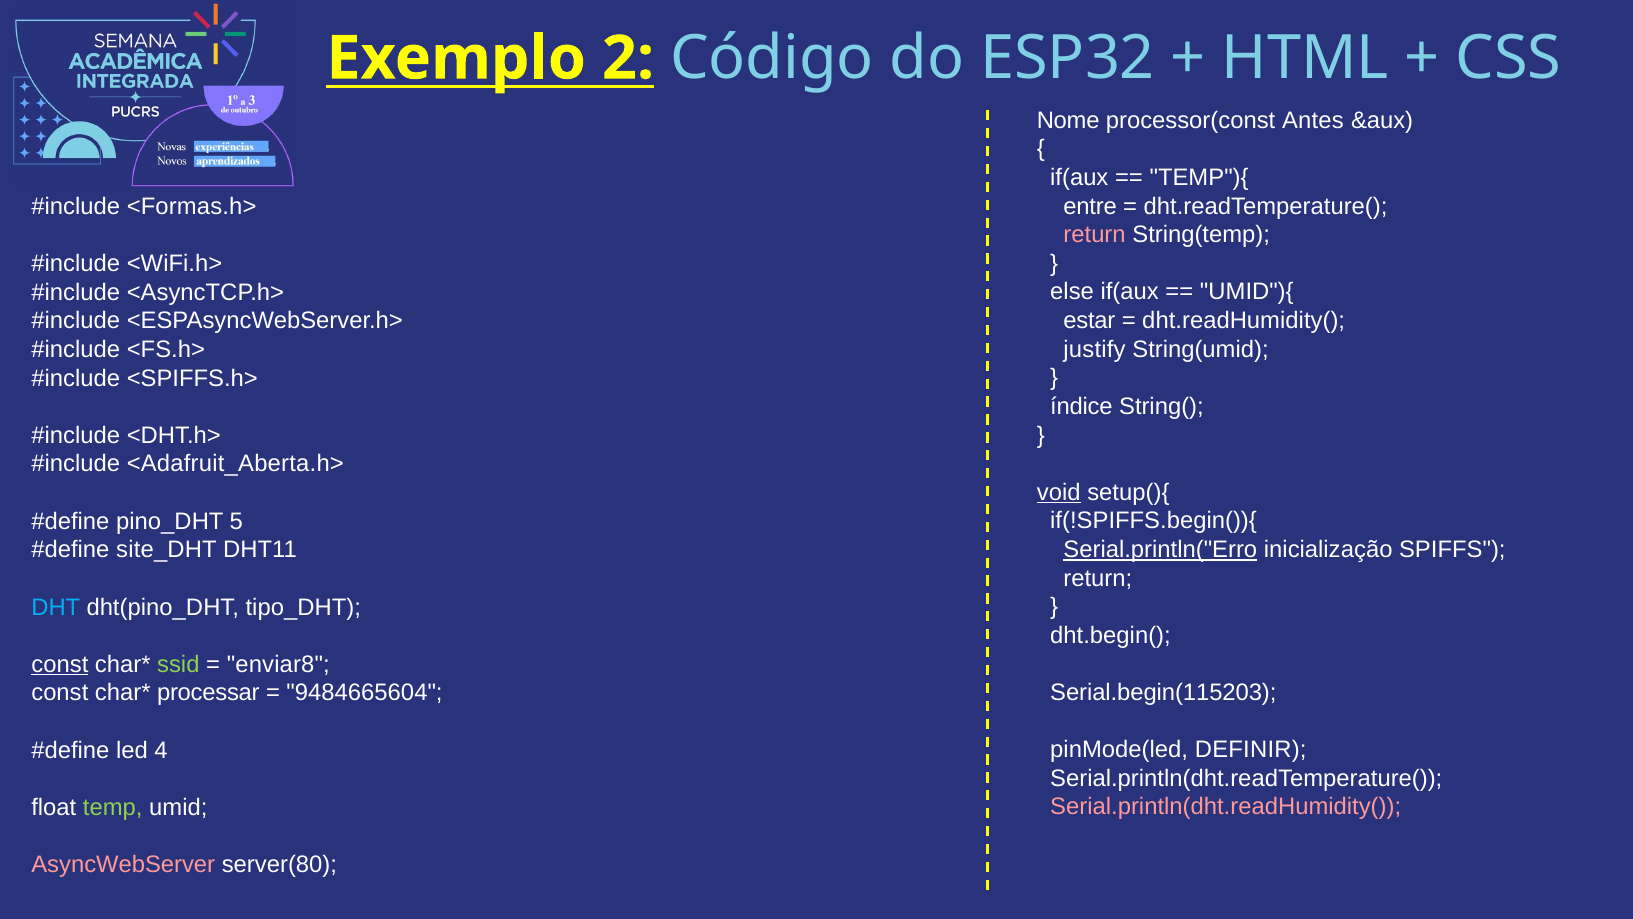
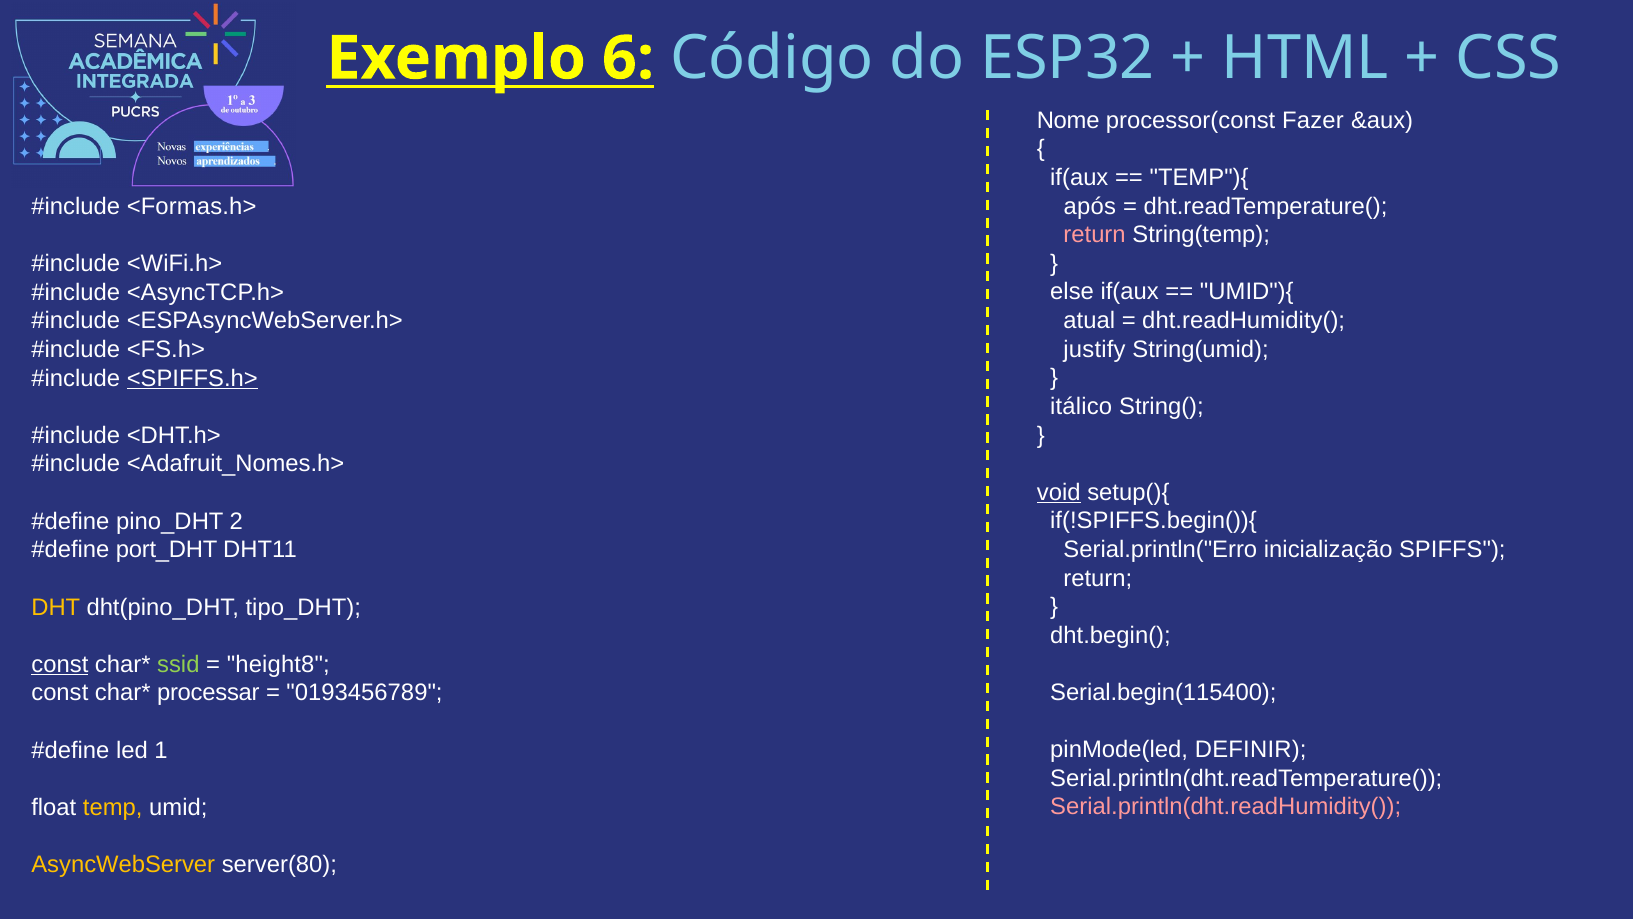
2: 2 -> 6 (628, 58)
Antes: Antes -> Fazer (1313, 120)
entre: entre -> após (1090, 206)
estar: estar -> atual (1089, 321)
<SPIFFS.h> underline: none -> present (192, 378)
índice: índice -> itálico (1081, 406)
<Adafruit_Aberta.h>: <Adafruit_Aberta.h> -> <Adafruit_Nomes.h> (235, 464)
5: 5 -> 2 (236, 521)
Serial.println("Erro underline: present -> none (1160, 549)
site_DHT: site_DHT -> port_DHT (167, 550)
DHT colour: light blue -> yellow (56, 607)
enviar8: enviar8 -> height8 (278, 664)
Serial.begin(115203: Serial.begin(115203 -> Serial.begin(115400 (1163, 692)
9484665604: 9484665604 -> 0193456789 (364, 693)
4: 4 -> 1 (161, 750)
temp colour: light green -> yellow (113, 807)
AsyncWebServer colour: pink -> yellow (123, 864)
